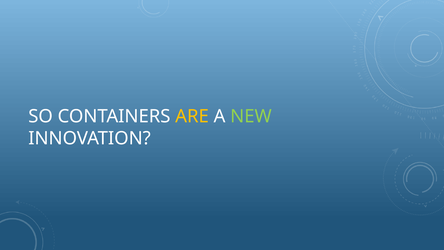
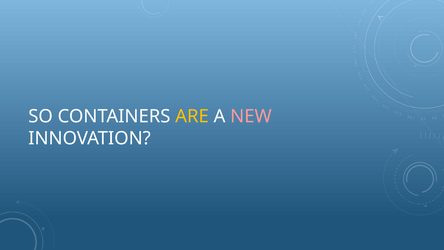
NEW colour: light green -> pink (251, 116)
